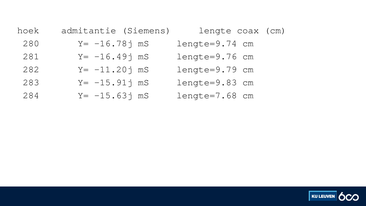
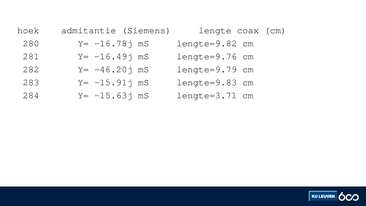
lengte=9.74: lengte=9.74 -> lengte=9.82 (207, 43)
-11.20j: -11.20j -> -46.20j (113, 69)
lengte=7.68: lengte=7.68 -> lengte=3.71 (207, 95)
